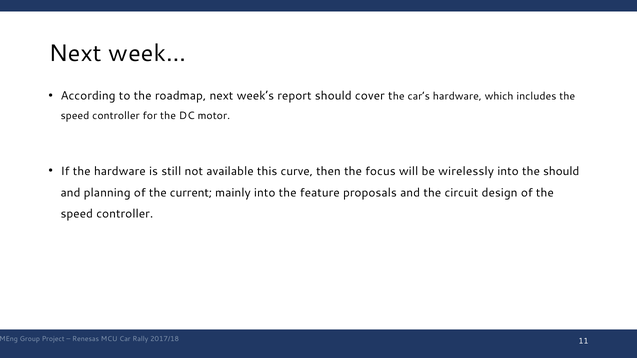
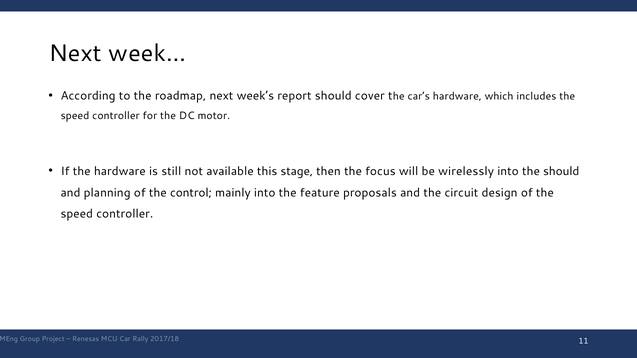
curve: curve -> stage (297, 171)
current: current -> control (191, 193)
